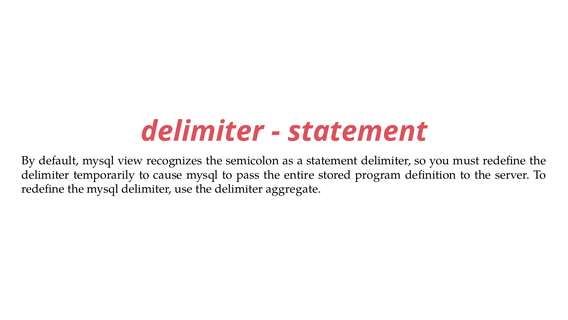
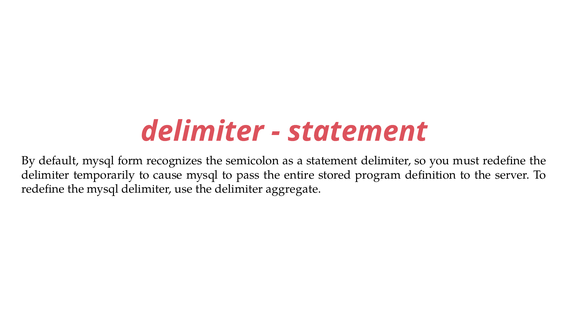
view: view -> form (130, 160)
